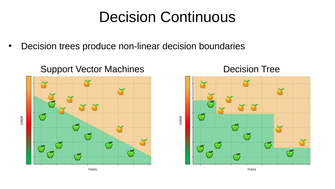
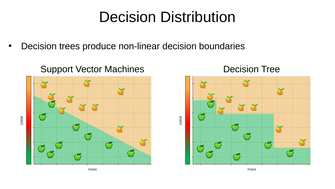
Continuous: Continuous -> Distribution (198, 17)
